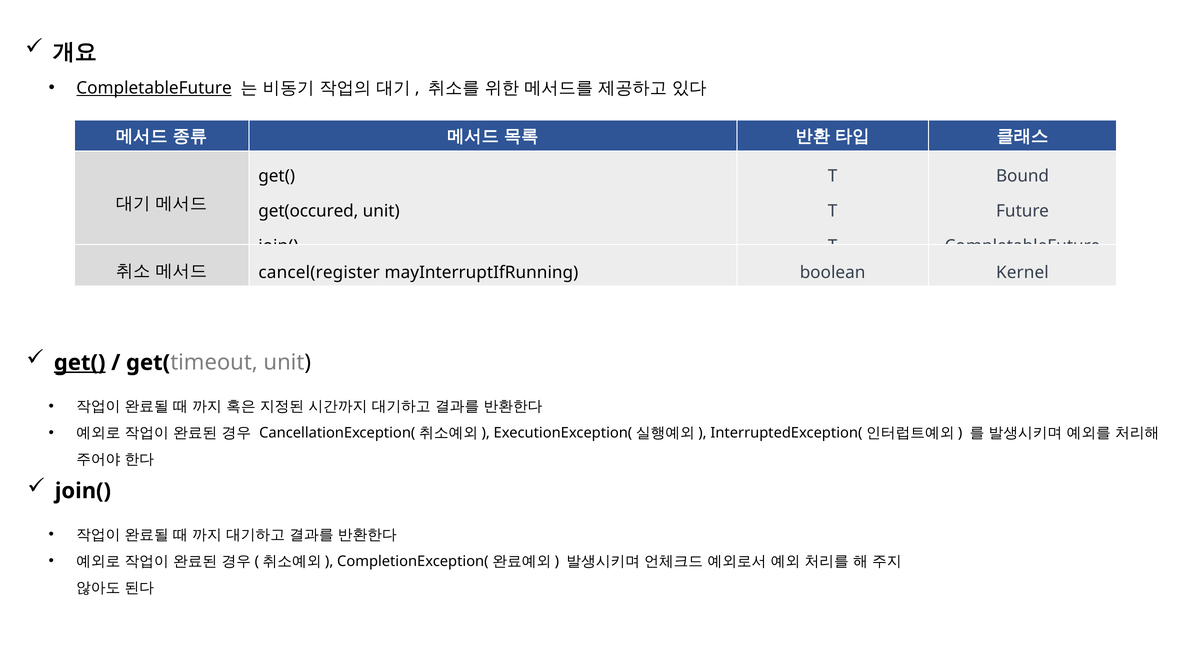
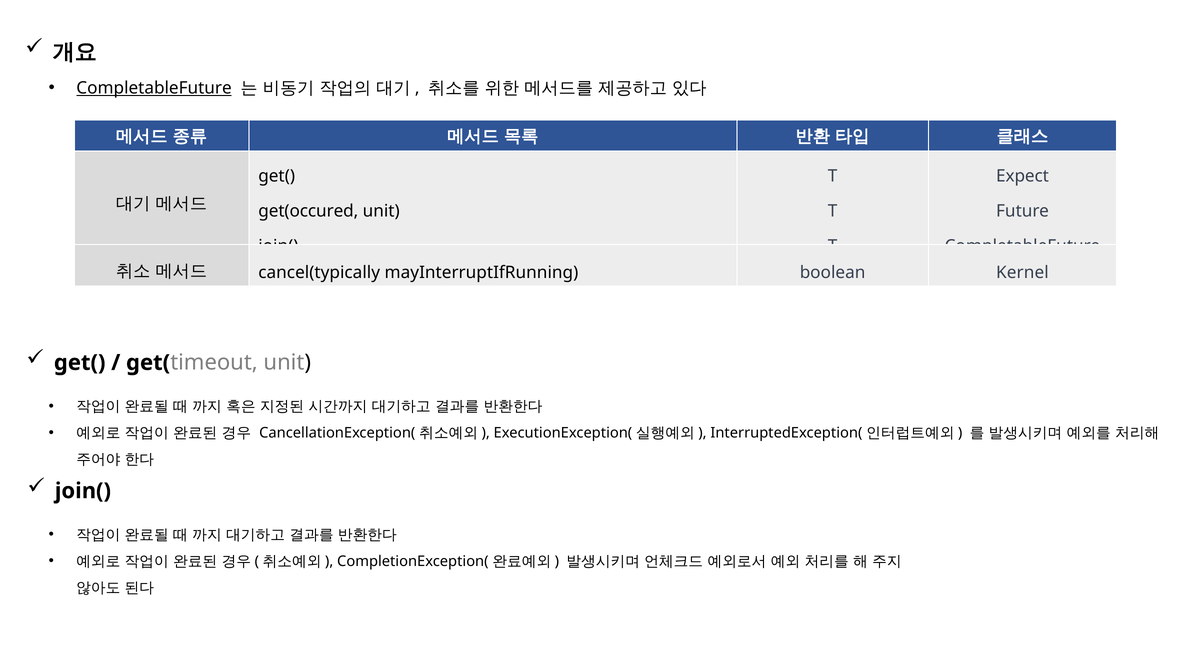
Bound: Bound -> Expect (1023, 176)
cancel(register: cancel(register -> cancel(typically (319, 273)
get( underline: present -> none (80, 363)
